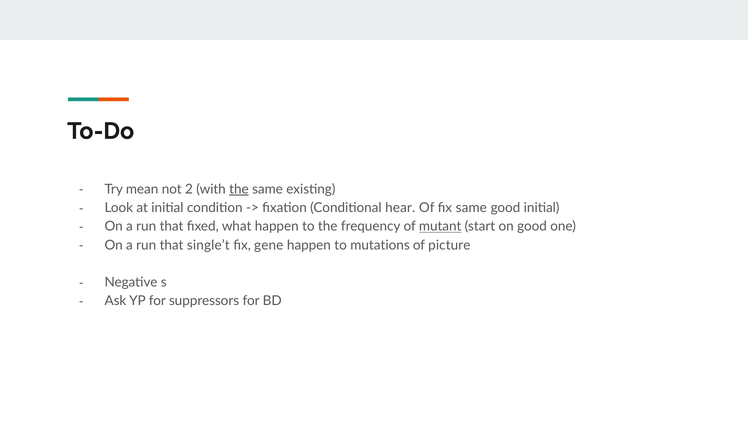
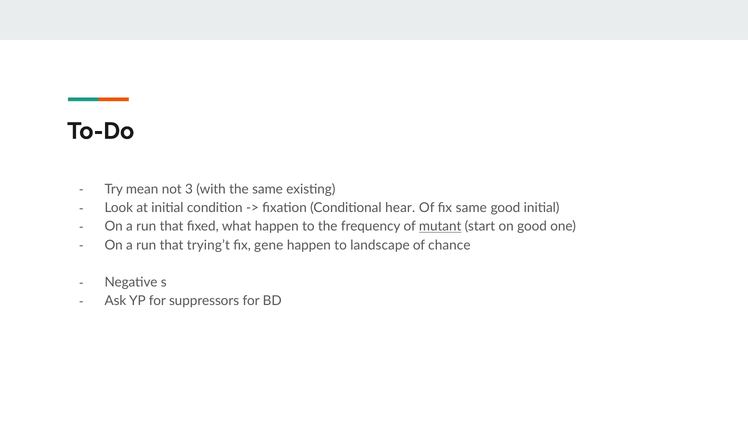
2: 2 -> 3 (189, 189)
the underline: present -> none (239, 189)
single’t: single’t -> trying’t (208, 245)
mutations: mutations -> landscape (380, 245)
picture: picture -> chance (449, 245)
